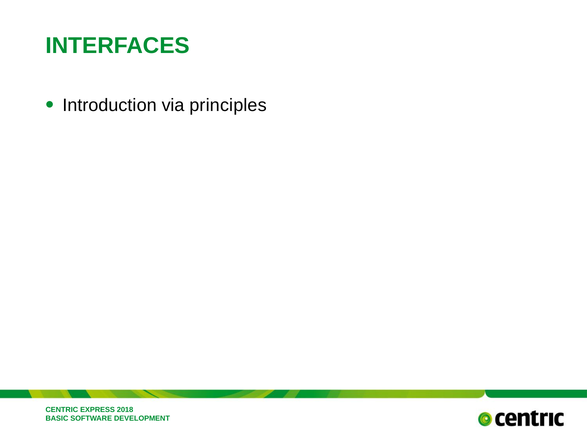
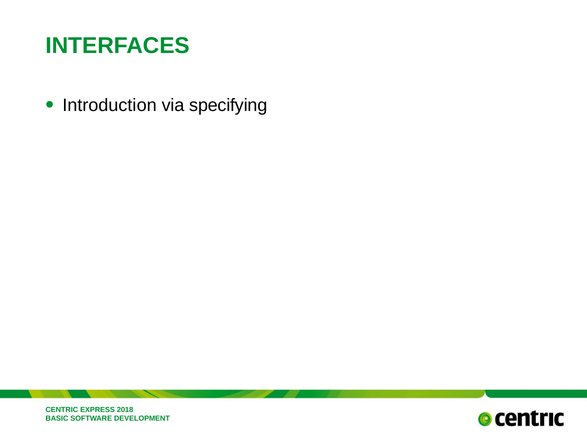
principles: principles -> specifying (228, 105)
